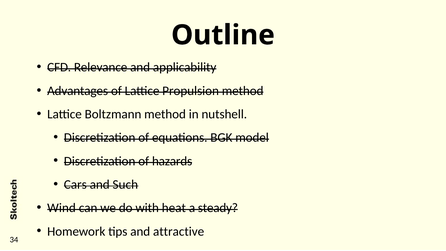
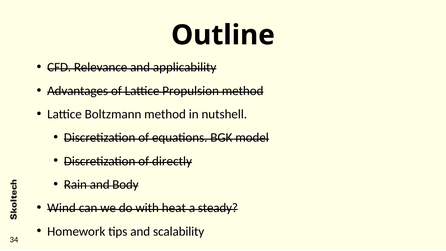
hazards: hazards -> directly (172, 161)
Cars: Cars -> Rain (75, 184)
Such: Such -> Body (125, 184)
attractive: attractive -> scalability (179, 231)
